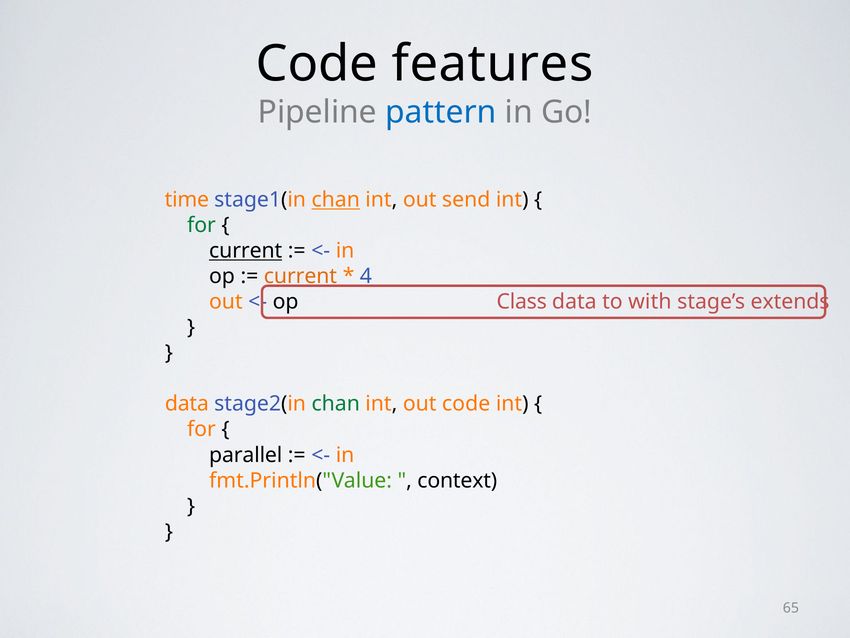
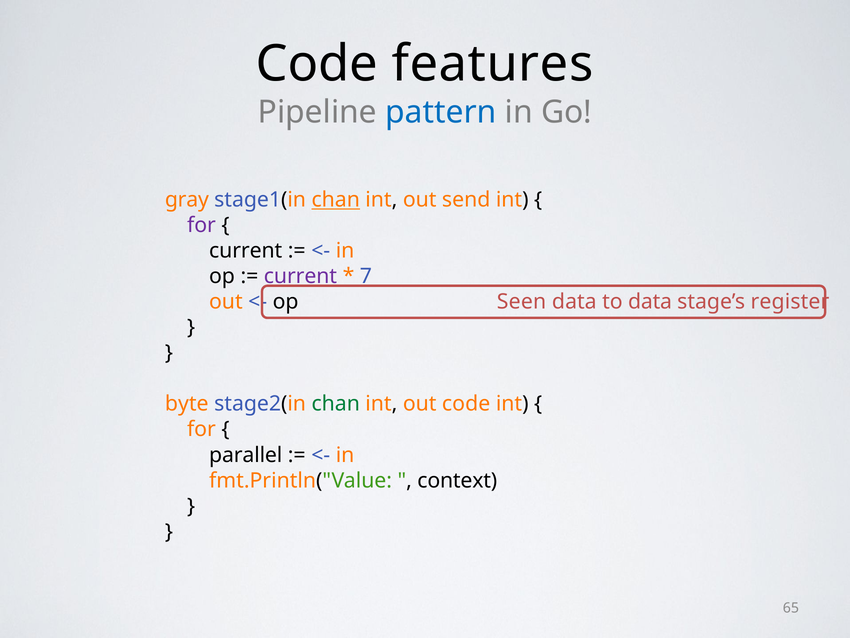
time: time -> gray (187, 200)
for colour: green -> purple (201, 225)
current underline: present -> none (246, 251)
current colour: orange -> purple (300, 276)
4: 4 -> 7 (366, 276)
Class: Class -> Seen (522, 301)
to with: with -> data (650, 301)
extends: extends -> register (790, 301)
data: data -> byte (187, 404)
